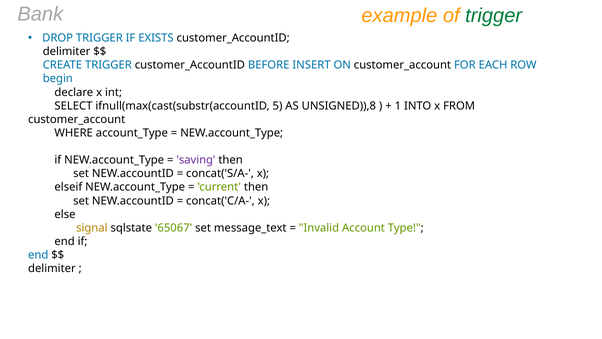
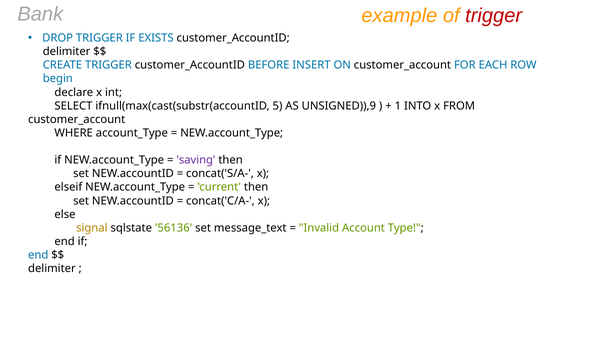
trigger colour: green -> red (494, 16)
UNSIGNED)),8: UNSIGNED)),8 -> UNSIGNED)),9 (339, 106)
65067: 65067 -> 56136 (174, 228)
